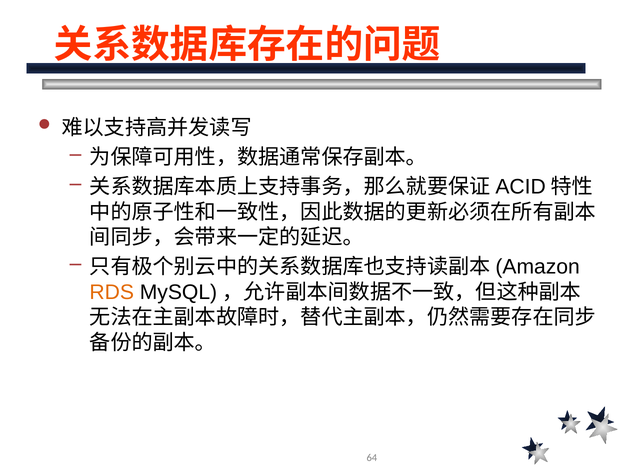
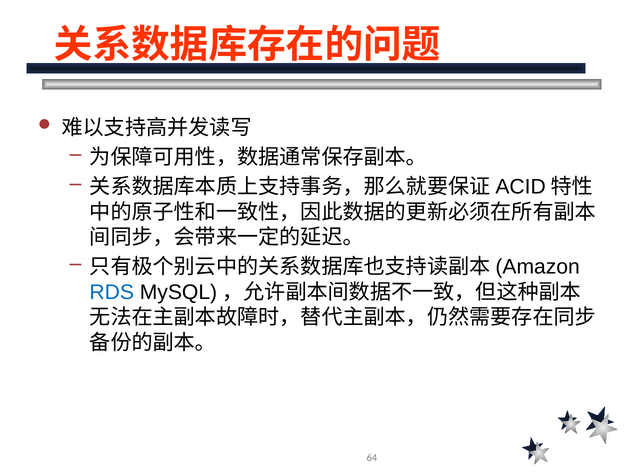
RDS colour: orange -> blue (112, 293)
